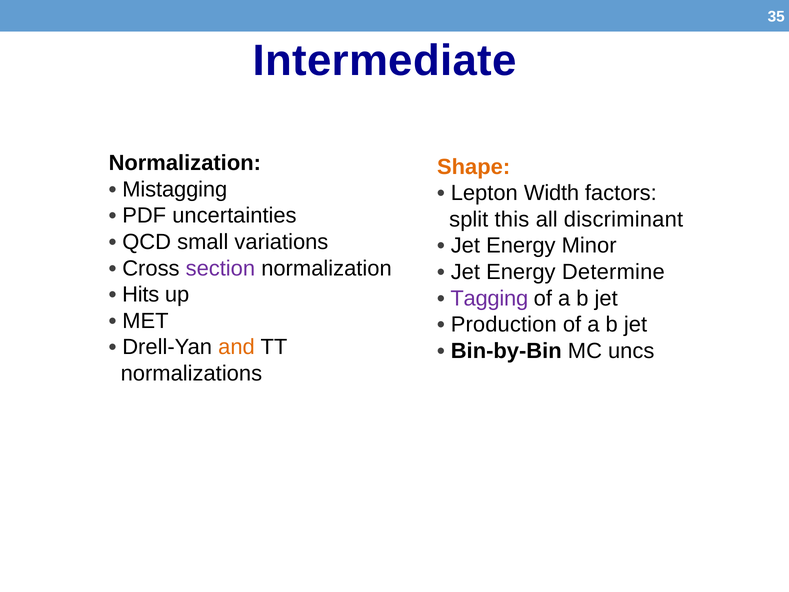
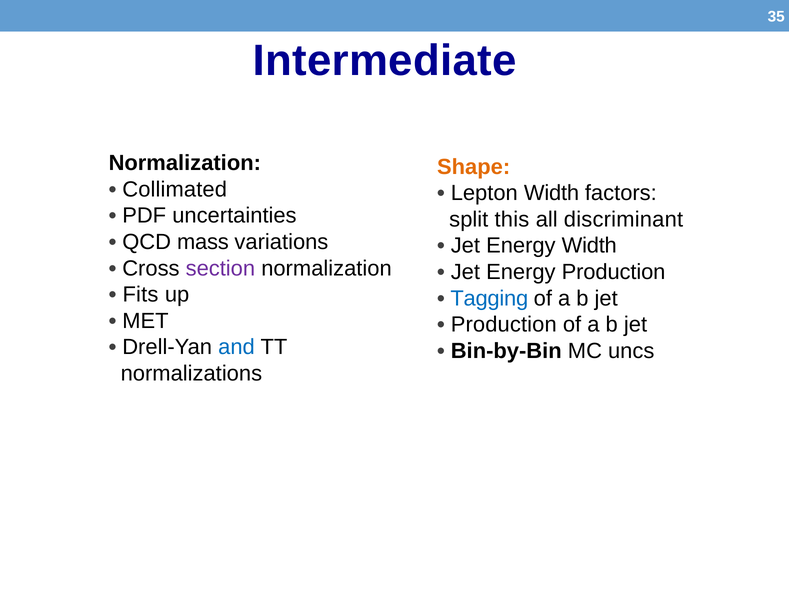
Mistagging: Mistagging -> Collimated (175, 189)
small: small -> mass (203, 242)
Energy Minor: Minor -> Width (589, 246)
Energy Determine: Determine -> Production (614, 272)
Hits: Hits -> Fits (140, 294)
Tagging colour: purple -> blue (489, 298)
and colour: orange -> blue (237, 347)
